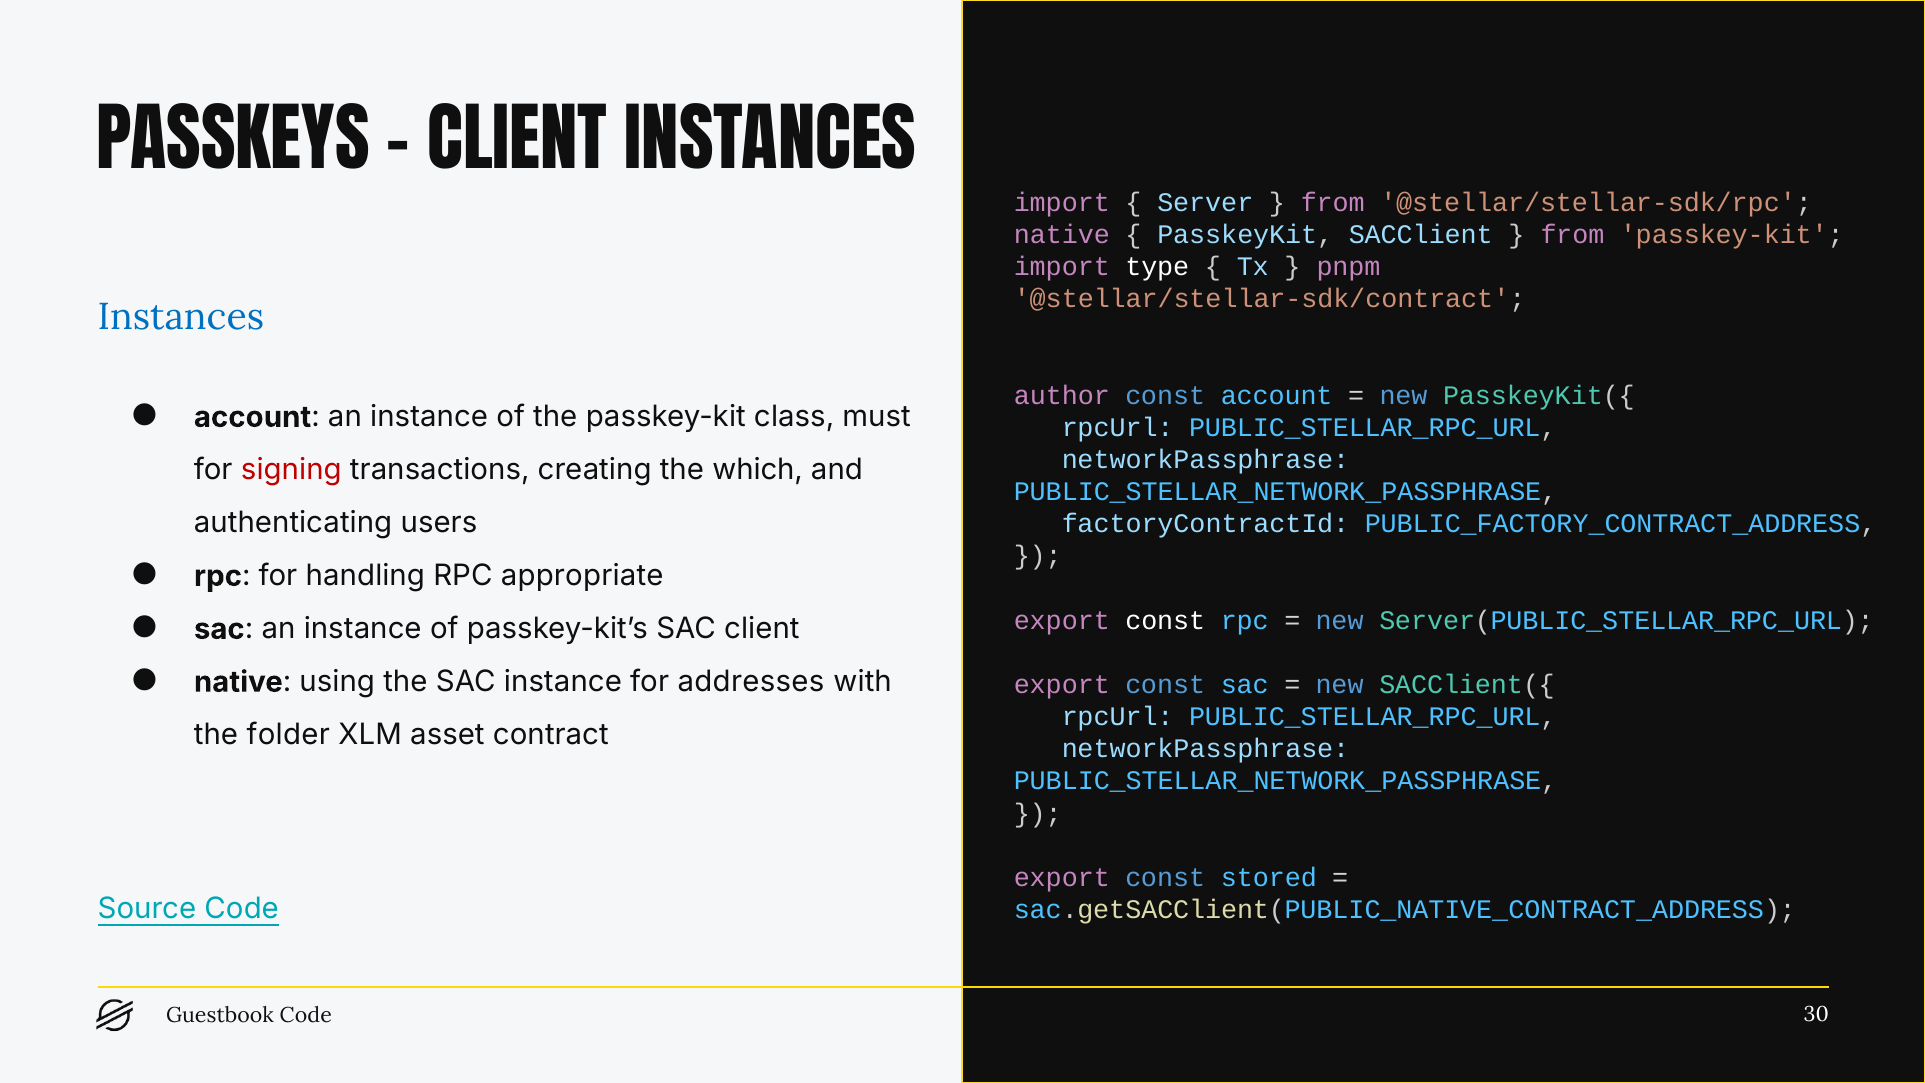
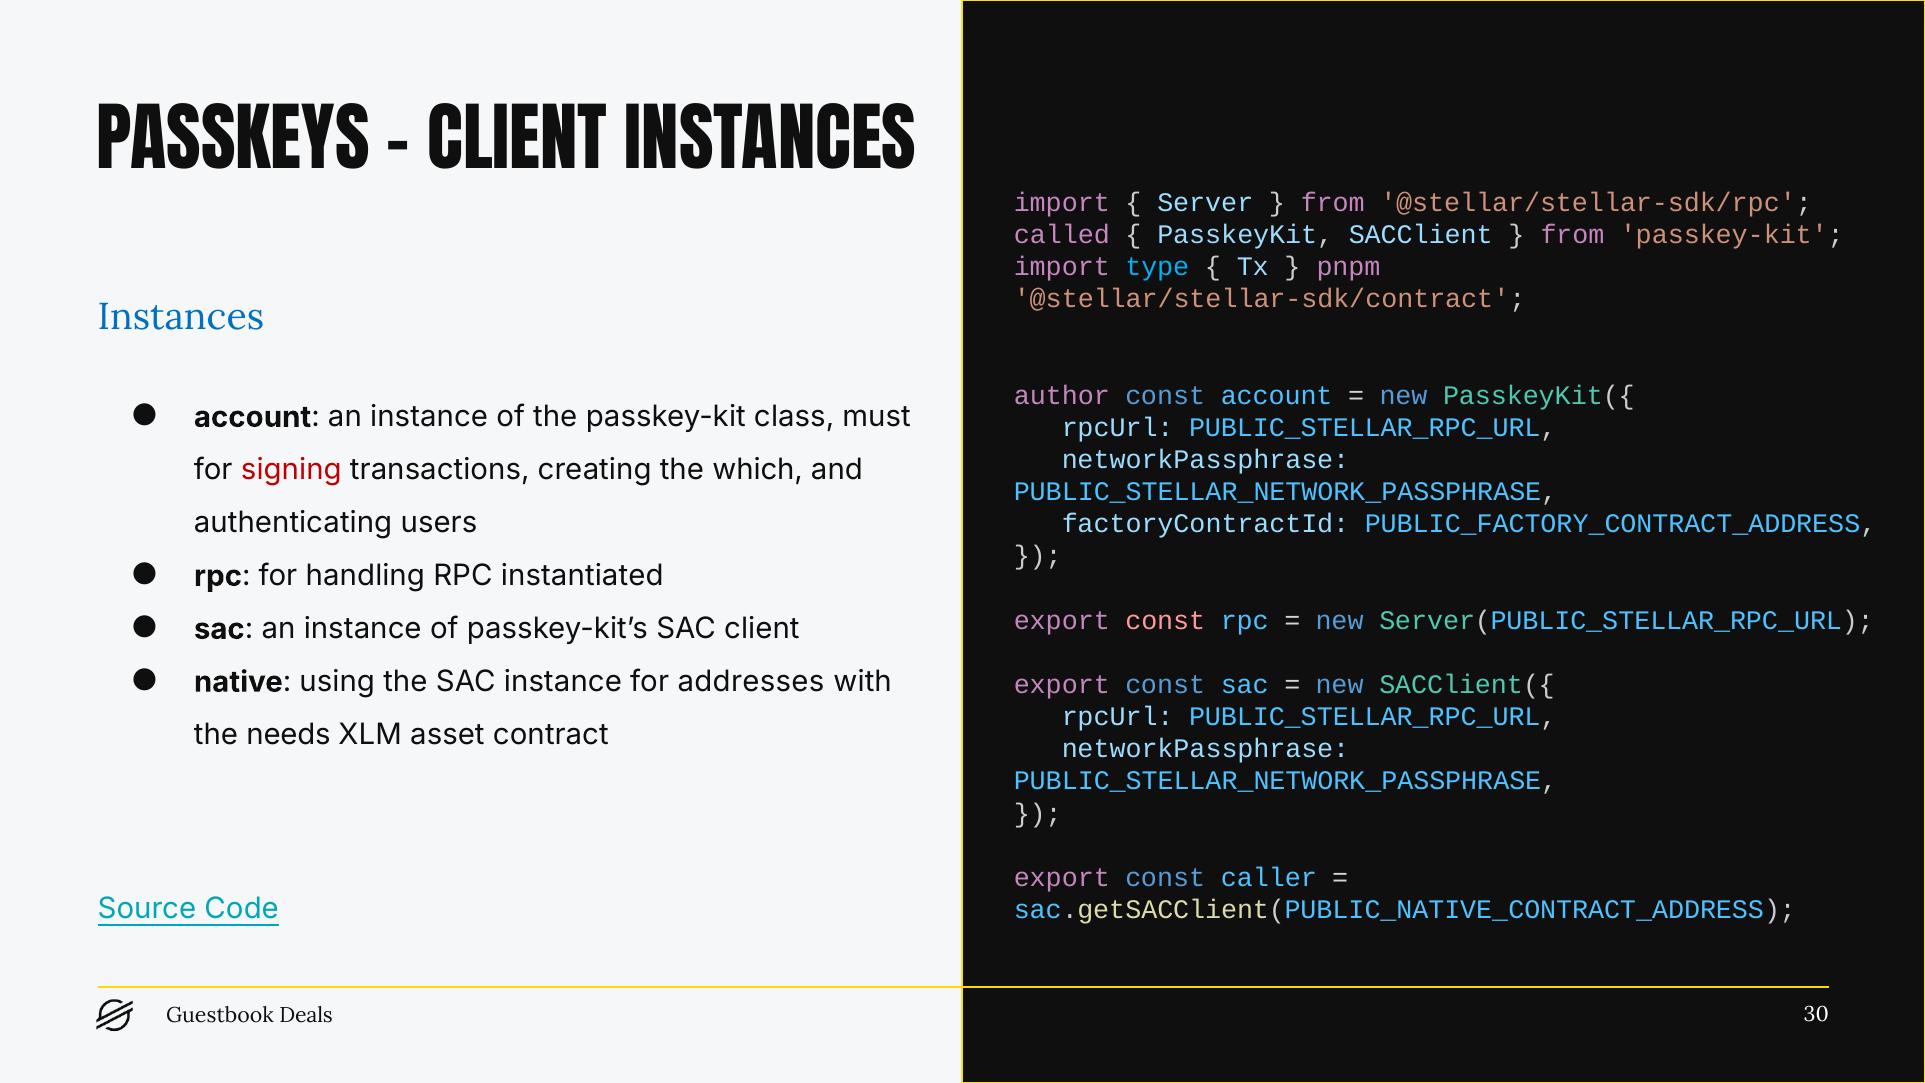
native: native -> called (1062, 235)
type colour: white -> light blue (1157, 267)
appropriate: appropriate -> instantiated (582, 576)
const colour: white -> pink (1165, 620)
folder: folder -> needs (289, 735)
stored: stored -> caller (1269, 877)
Guestbook Code: Code -> Deals (306, 1016)
